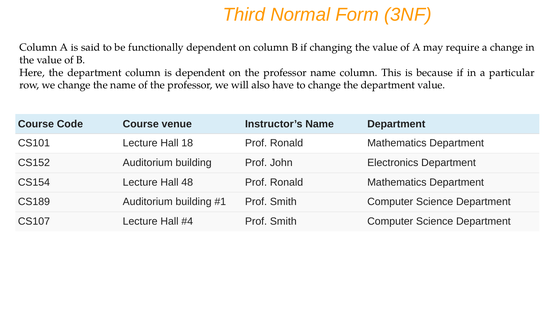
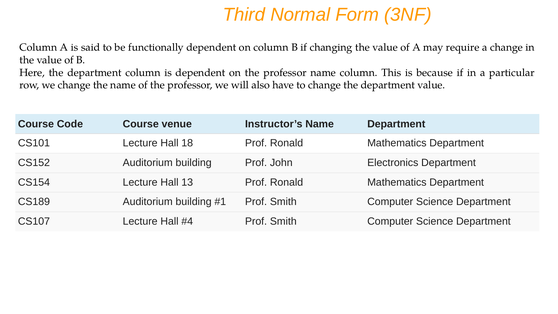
48: 48 -> 13 (187, 182)
